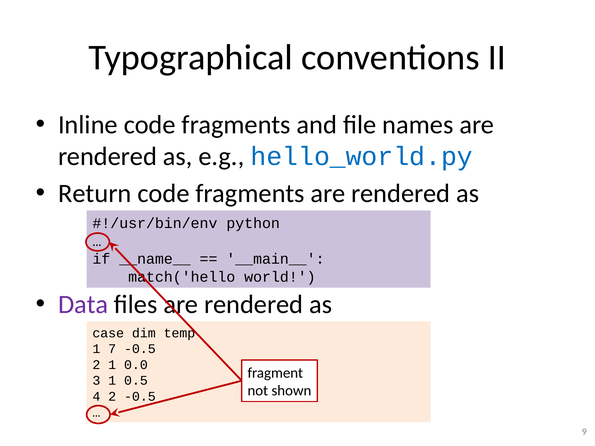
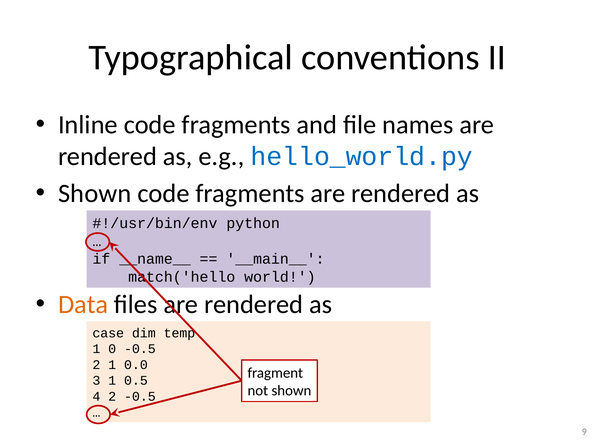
Return: Return -> Shown (95, 194)
Data colour: purple -> orange (83, 305)
7: 7 -> 0 (112, 349)
